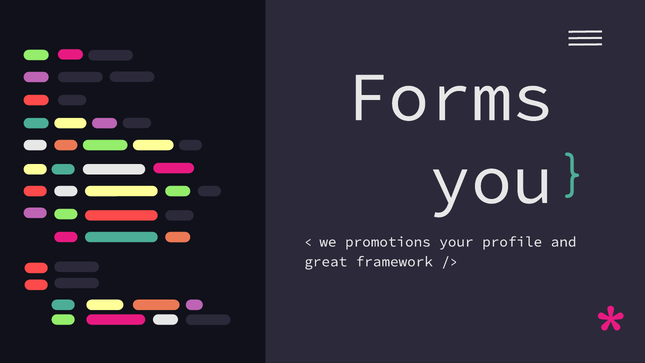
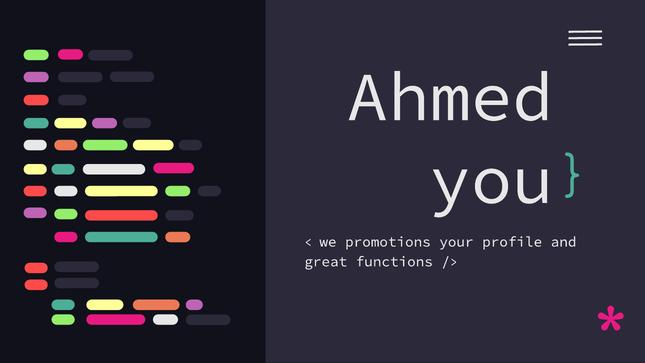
Forms: Forms -> Ahmed (450, 97)
framework: framework -> functions (394, 261)
